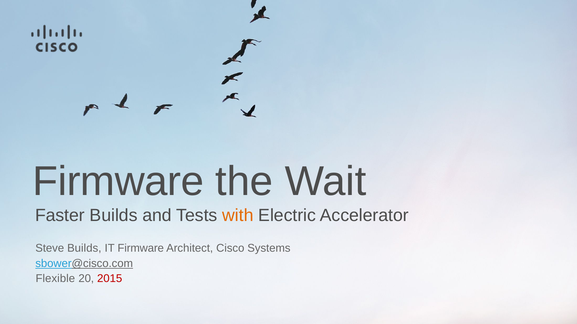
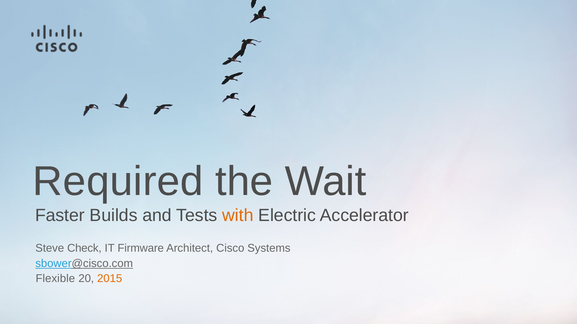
Firmware: Firmware -> Required (118, 182)
Steve Builds: Builds -> Check (84, 249)
2015 colour: red -> orange (110, 279)
